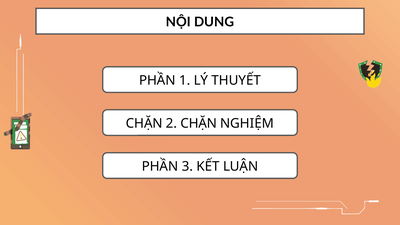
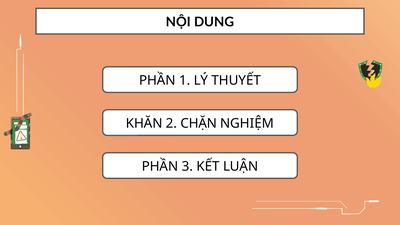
CHẶN: CHẶN -> KHĂN (144, 124)
